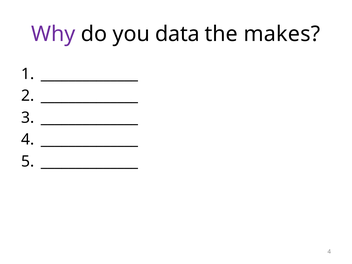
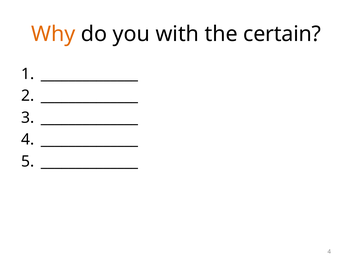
Why colour: purple -> orange (53, 34)
data: data -> with (177, 34)
makes: makes -> certain (282, 34)
